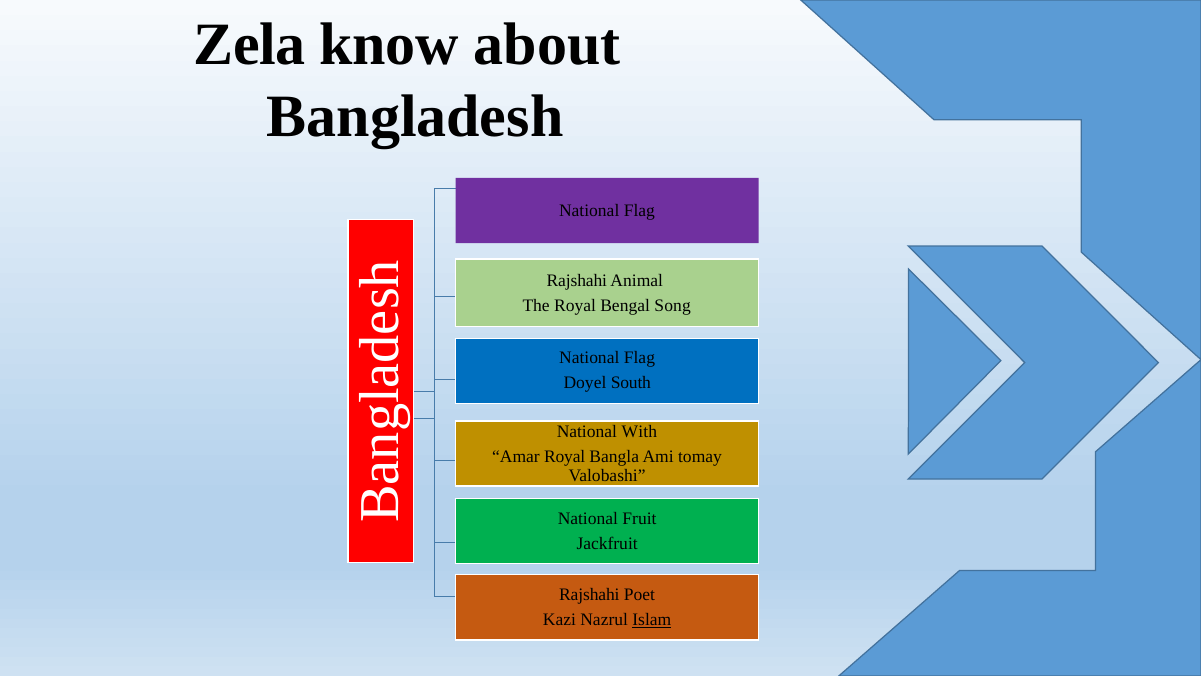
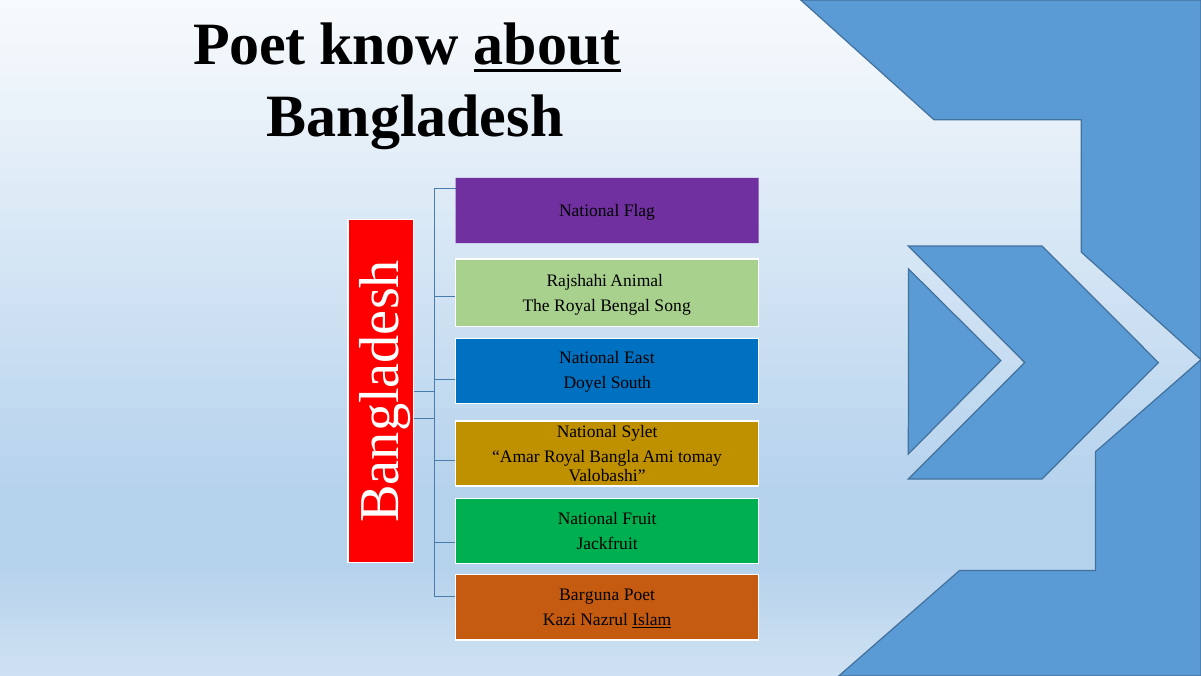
Zela: Zela -> Poet (249, 45)
about underline: none -> present (547, 45)
Flag: Flag -> East (639, 358)
With: With -> Sylet (640, 431)
Rajshahi: Rajshahi -> Barguna (589, 594)
